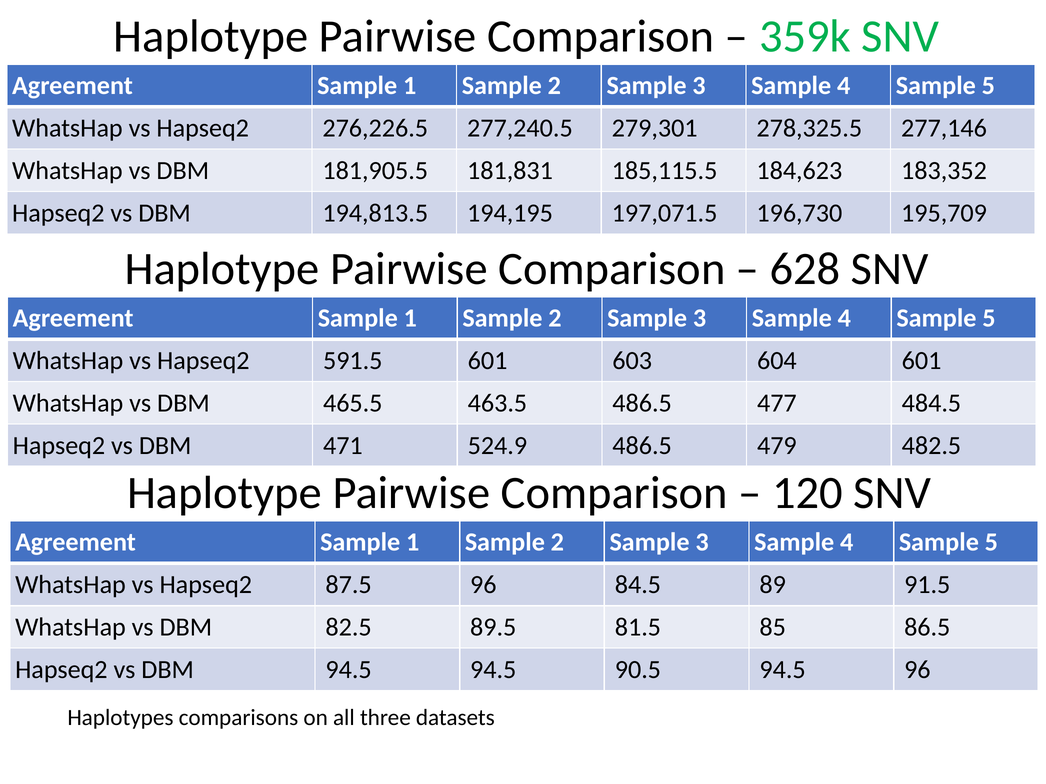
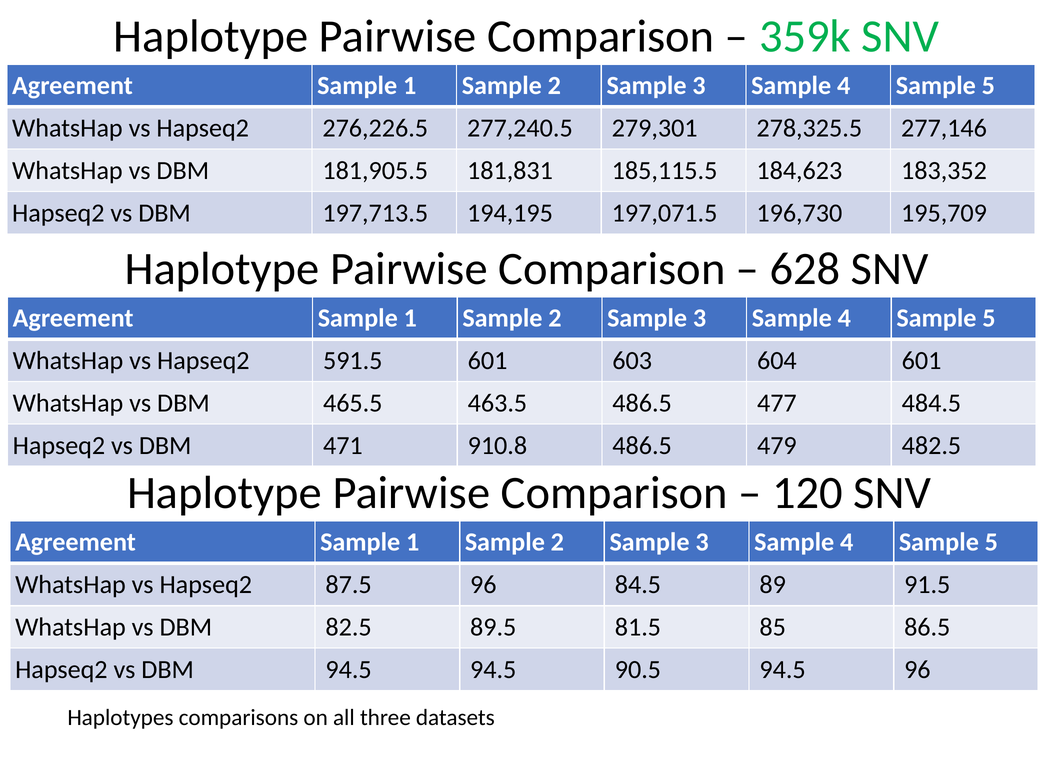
194,813.5: 194,813.5 -> 197,713.5 (375, 213)
524.9: 524.9 -> 910.8 (497, 446)
